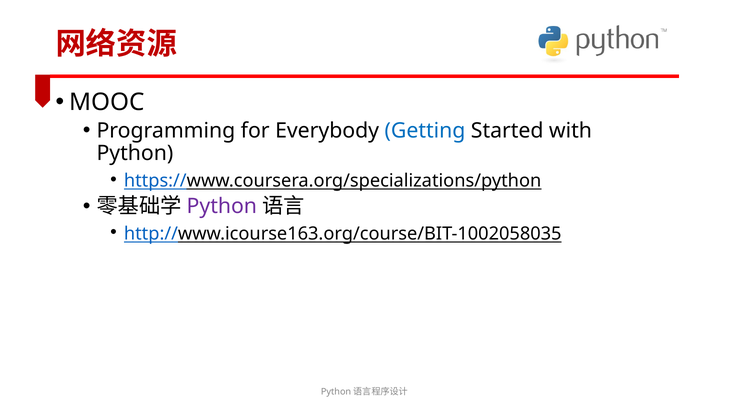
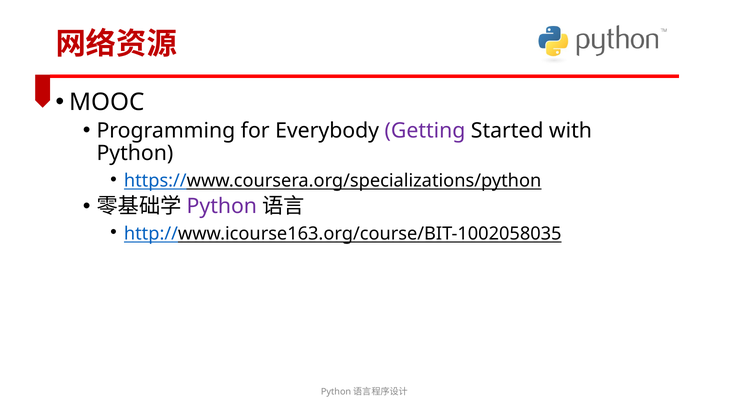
Getting colour: blue -> purple (425, 131)
